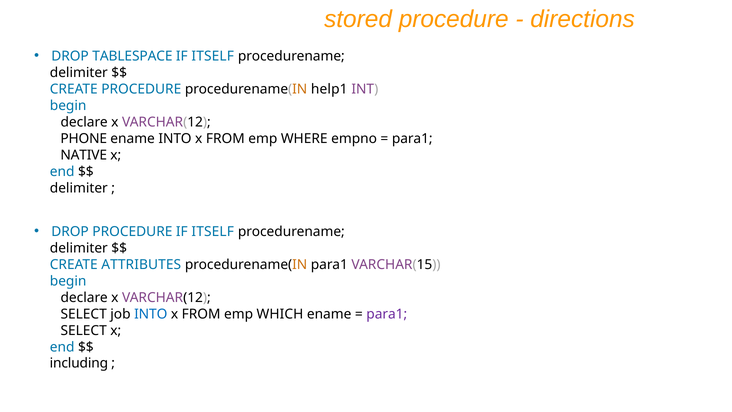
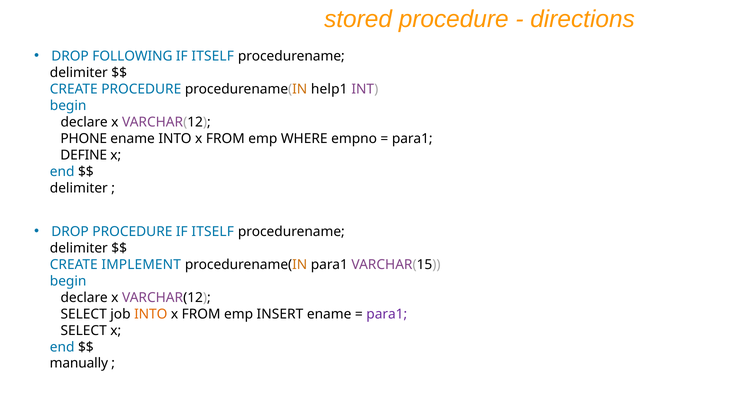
TABLESPACE: TABLESPACE -> FOLLOWING (132, 56)
NATIVE: NATIVE -> DEFINE (84, 155)
ATTRIBUTES: ATTRIBUTES -> IMPLEMENT (141, 264)
INTO colour: blue -> orange (151, 314)
WHICH: WHICH -> INSERT (280, 314)
including: including -> manually (79, 363)
